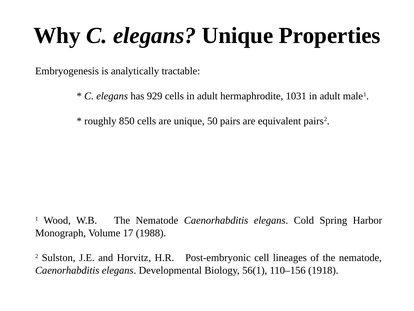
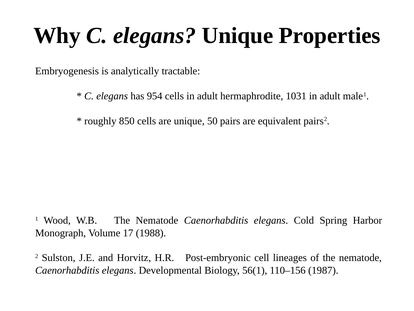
929: 929 -> 954 (155, 96)
1918: 1918 -> 1987 (323, 270)
